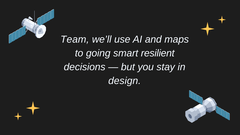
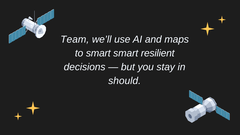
to going: going -> smart (98, 53)
design: design -> should (125, 81)
